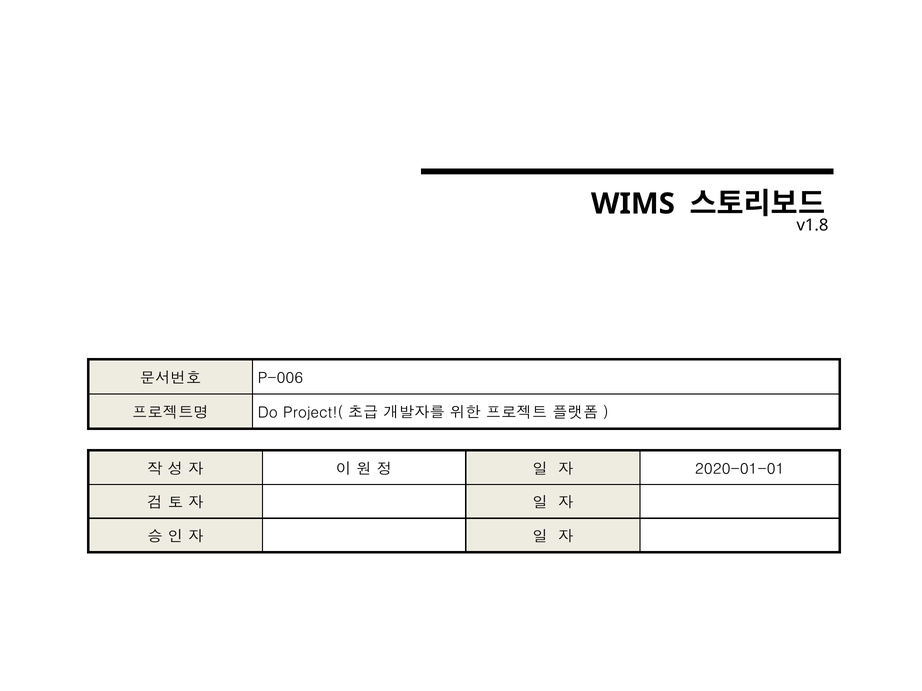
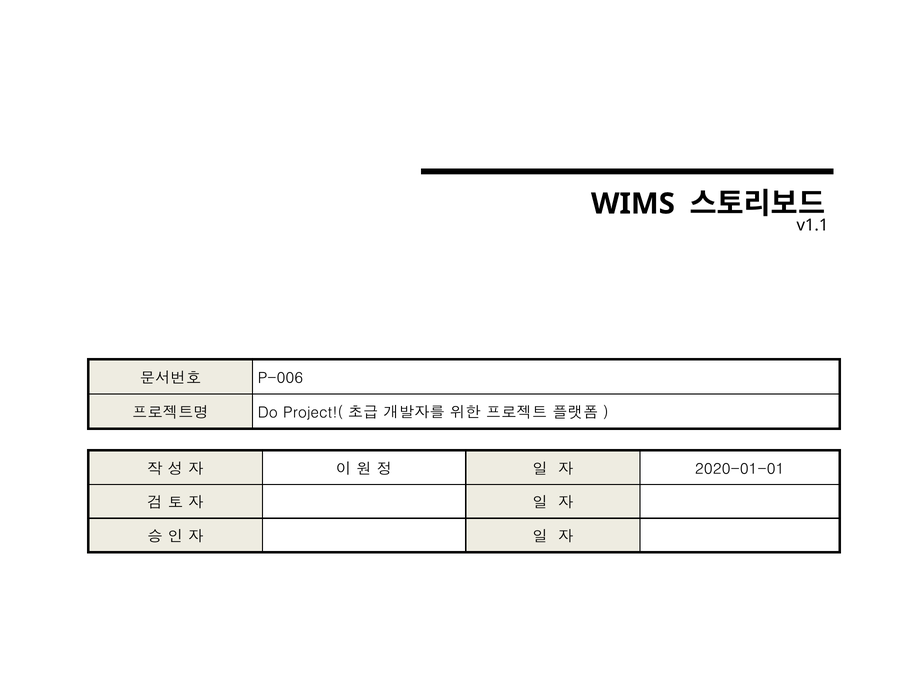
v1.8: v1.8 -> v1.1 (812, 225)
